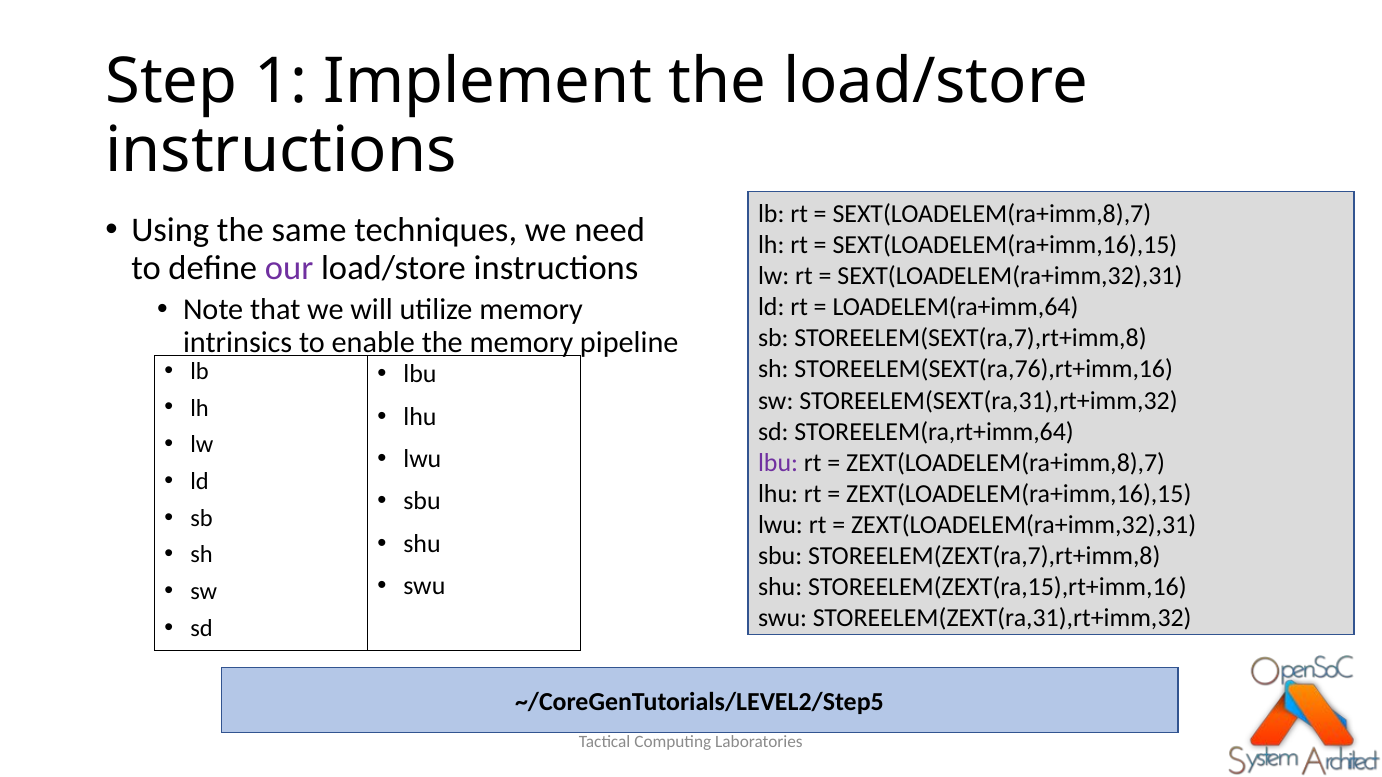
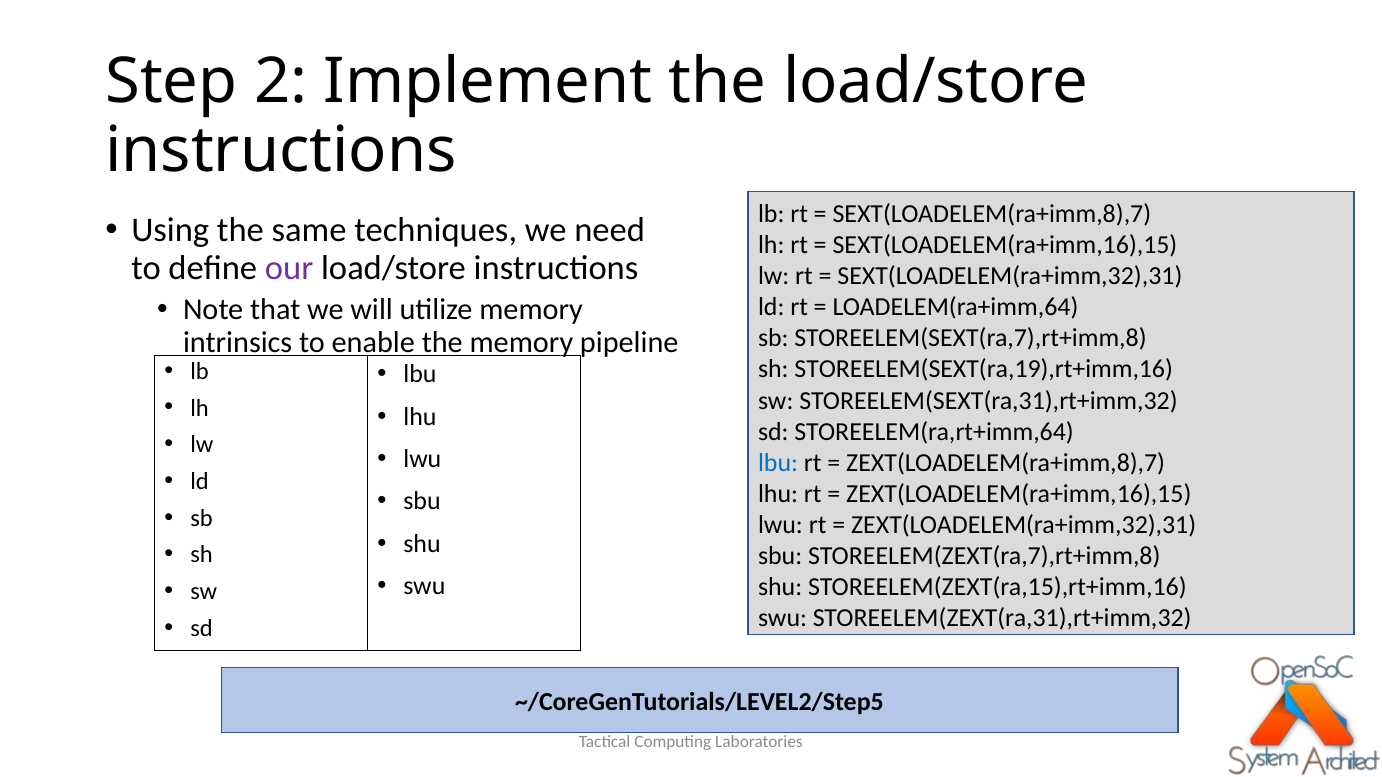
1: 1 -> 2 (281, 82)
STOREELEM(SEXT(ra,76),rt+imm,16: STOREELEM(SEXT(ra,76),rt+imm,16 -> STOREELEM(SEXT(ra,19),rt+imm,16 (984, 370)
lbu colour: purple -> blue (778, 463)
